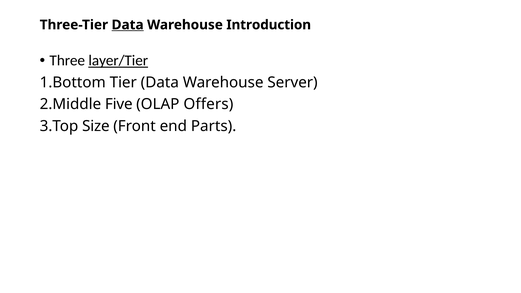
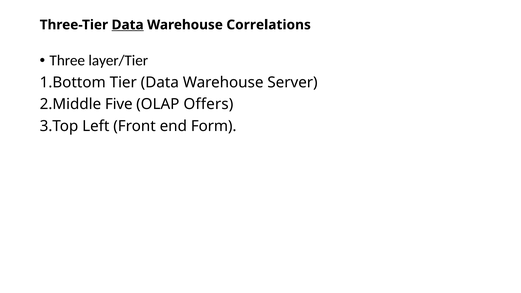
Introduction: Introduction -> Correlations (269, 25)
layer/Tier underline: present -> none (118, 61)
Size: Size -> Left (96, 126)
Parts: Parts -> Form (214, 126)
